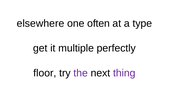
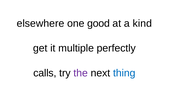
often: often -> good (99, 23)
type: type -> kind (142, 23)
floor: floor -> calls (45, 73)
thing colour: purple -> blue (124, 73)
